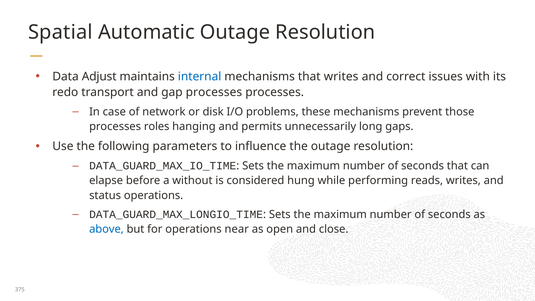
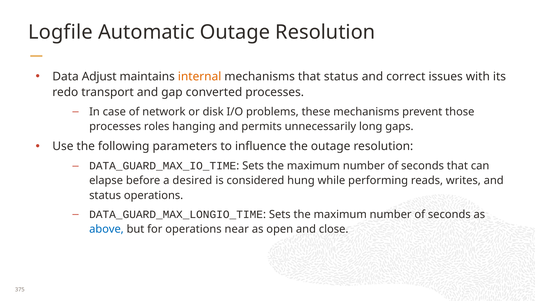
Spatial: Spatial -> Logfile (60, 32)
internal colour: blue -> orange (200, 77)
that writes: writes -> status (341, 77)
gap processes: processes -> converted (214, 92)
without: without -> desired (192, 181)
